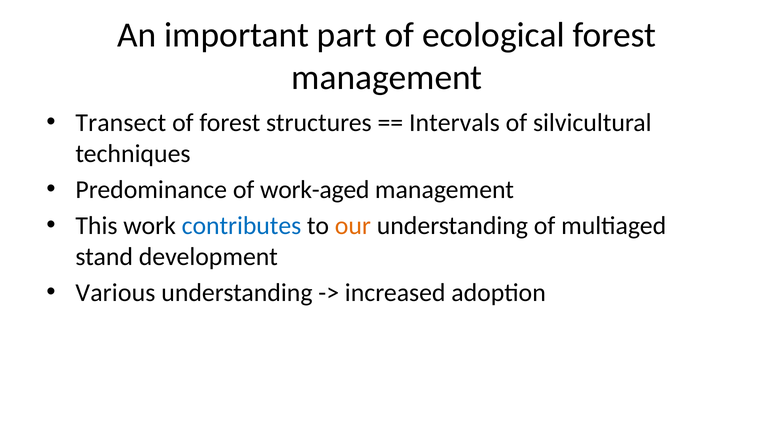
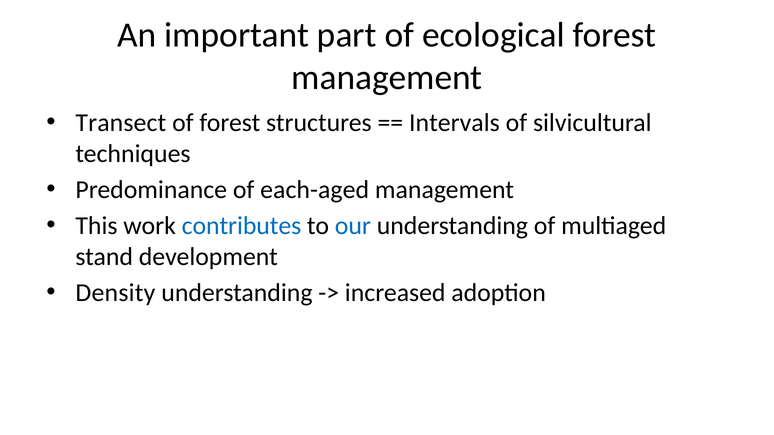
work-aged: work-aged -> each-aged (315, 190)
our colour: orange -> blue (353, 226)
Various: Various -> Density (115, 293)
